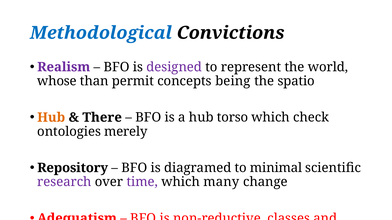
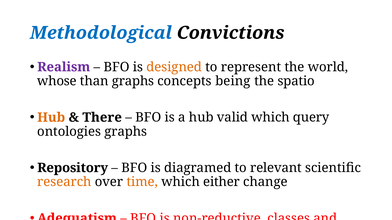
designed colour: purple -> orange (174, 67)
than permit: permit -> graphs (133, 81)
torso: torso -> valid (232, 118)
check: check -> query (311, 118)
ontologies merely: merely -> graphs (126, 132)
minimal: minimal -> relevant (276, 168)
research colour: purple -> orange (64, 182)
time colour: purple -> orange (142, 182)
many: many -> either (222, 182)
